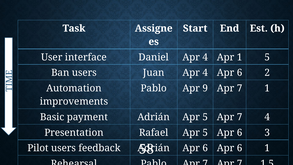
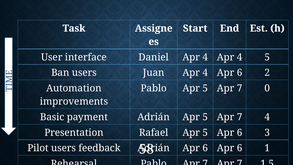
4 Apr 1: 1 -> 4 (240, 57)
Pablo Apr 9: 9 -> 5 (205, 88)
7 1: 1 -> 0 (267, 88)
